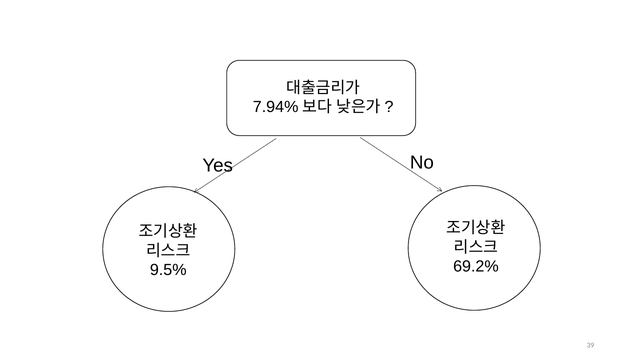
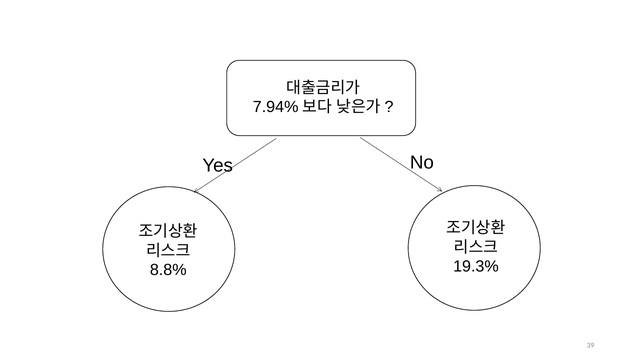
69.2%: 69.2% -> 19.3% (476, 266)
9.5%: 9.5% -> 8.8% (168, 270)
